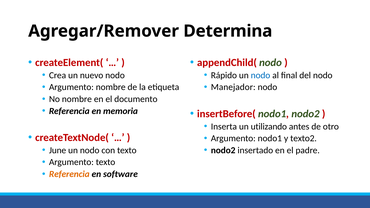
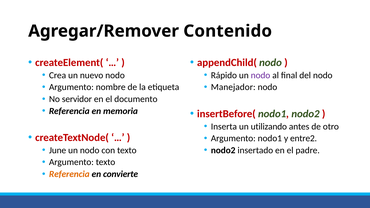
Determina: Determina -> Contenido (228, 31)
nodo colour: blue -> purple (261, 75)
No nombre: nombre -> servidor (77, 99)
texto2: texto2 -> entre2 (304, 138)
software: software -> convierte (121, 174)
